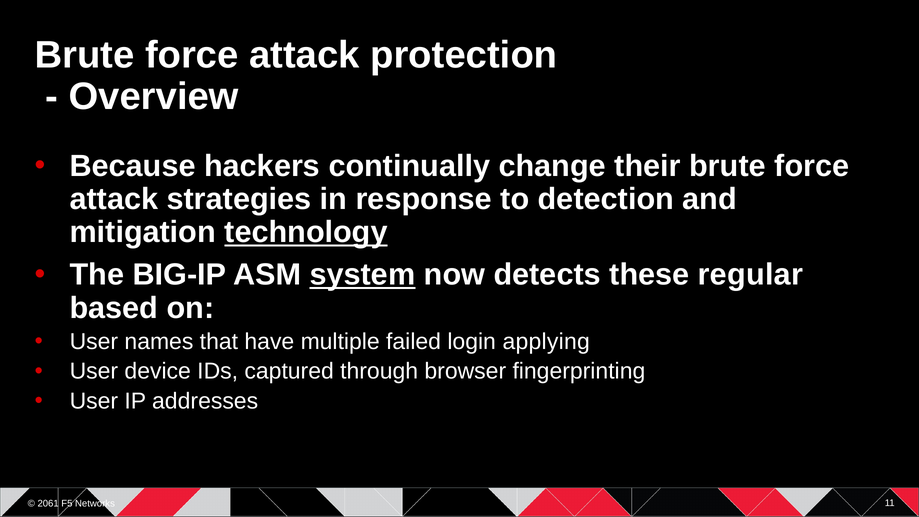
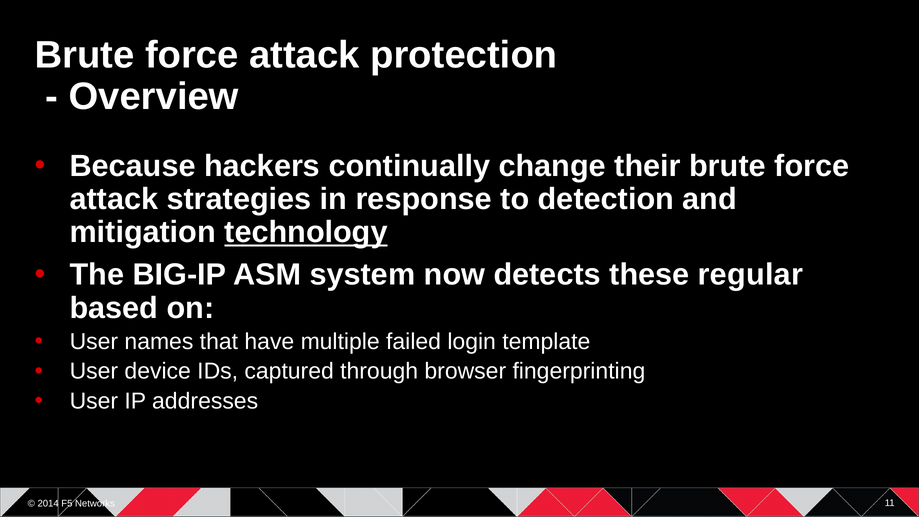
system underline: present -> none (362, 275)
applying: applying -> template (546, 342)
2061: 2061 -> 2014 (48, 503)
